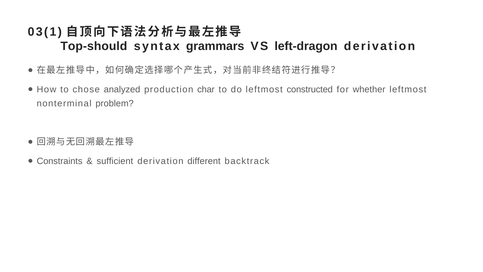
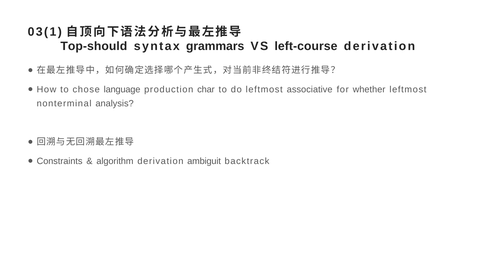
left-dragon: left-dragon -> left-course (306, 46)
analyzed: analyzed -> language (122, 89)
constructed: constructed -> associative (310, 89)
problem: problem -> analysis (115, 103)
sufficient: sufficient -> algorithm (115, 161)
different: different -> ambiguit (204, 161)
